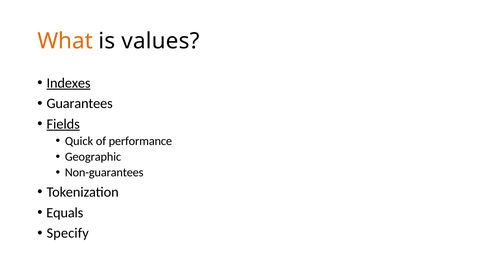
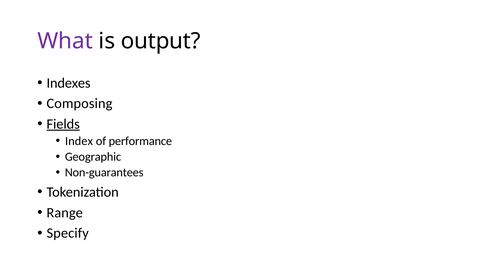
What colour: orange -> purple (65, 41)
values: values -> output (161, 41)
Indexes underline: present -> none (69, 83)
Guarantees: Guarantees -> Composing (79, 103)
Quick: Quick -> Index (79, 141)
Equals: Equals -> Range (65, 212)
